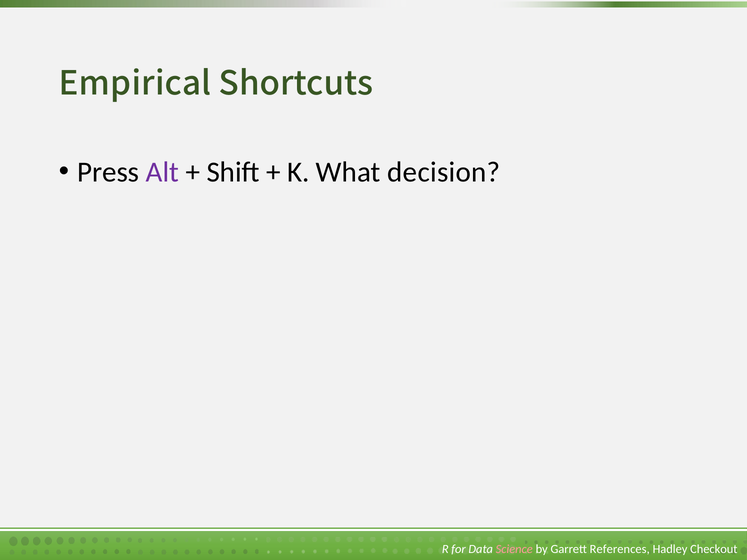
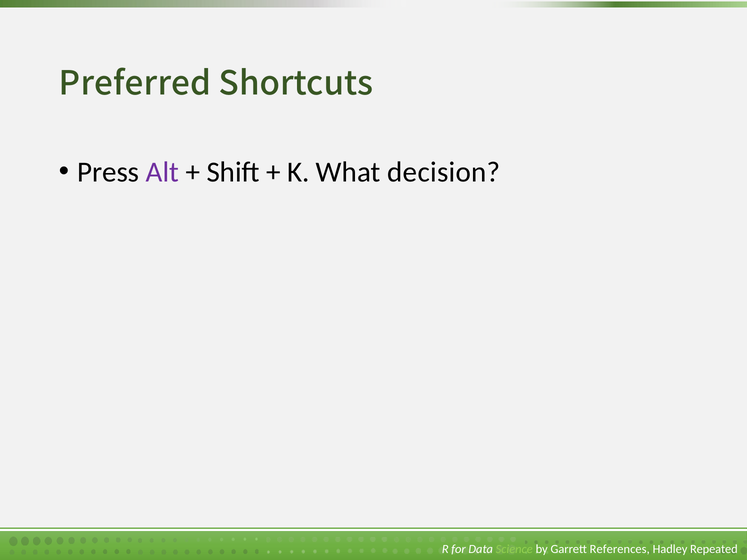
Empirical: Empirical -> Preferred (135, 84)
Science colour: pink -> light green (514, 550)
Checkout: Checkout -> Repeated (714, 550)
